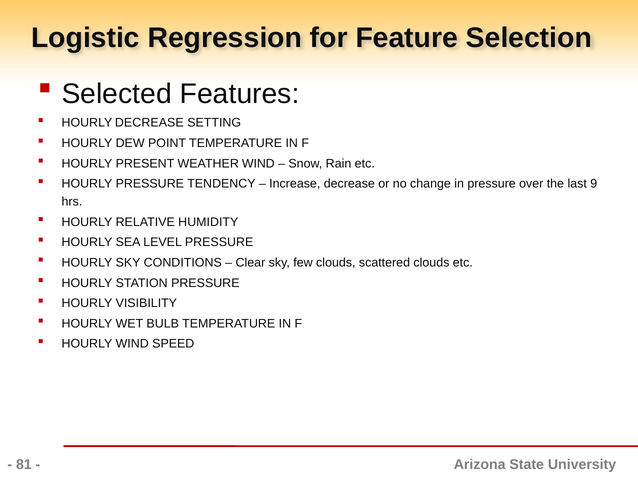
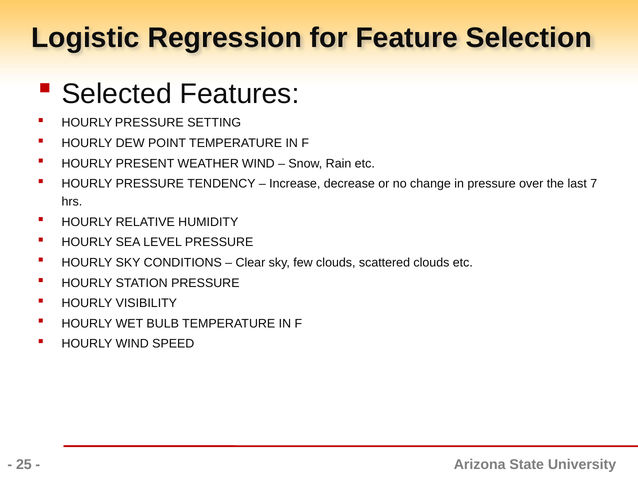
DECREASE: DECREASE -> PRESSURE (149, 123)
9: 9 -> 7 (594, 184)
81: 81 -> 25 (24, 465)
